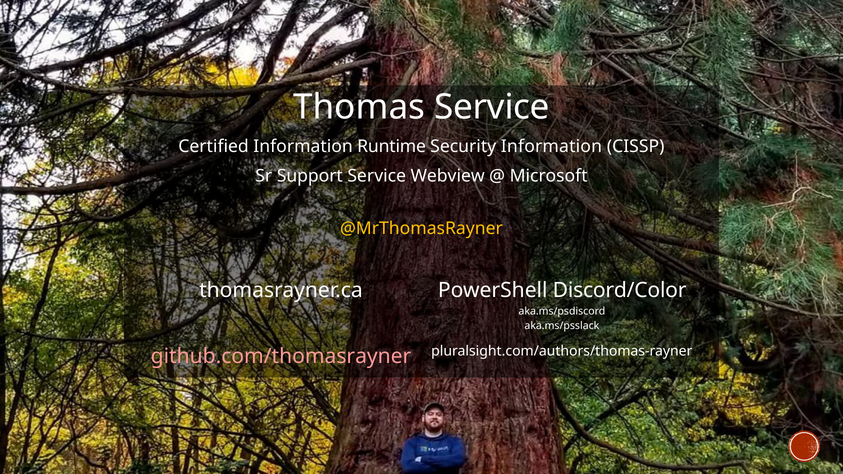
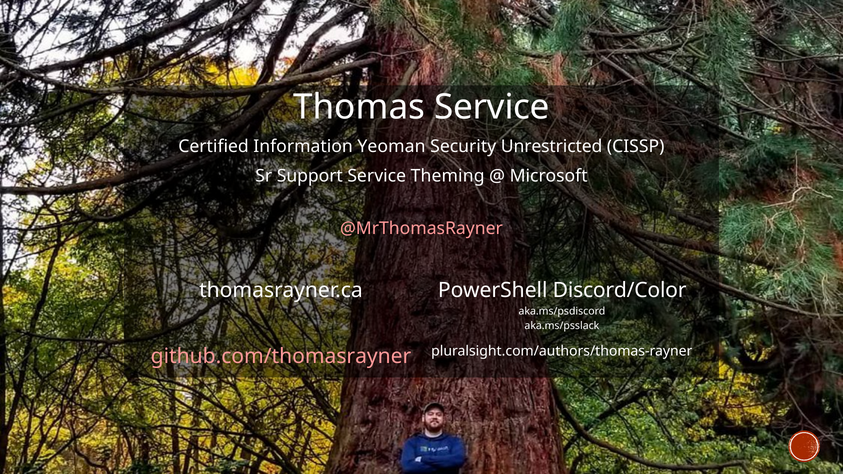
Runtime: Runtime -> Yeoman (391, 146)
Security Information: Information -> Unrestricted (552, 146)
Webview: Webview -> Theming (448, 176)
@MrThomasRayner colour: yellow -> pink (421, 229)
